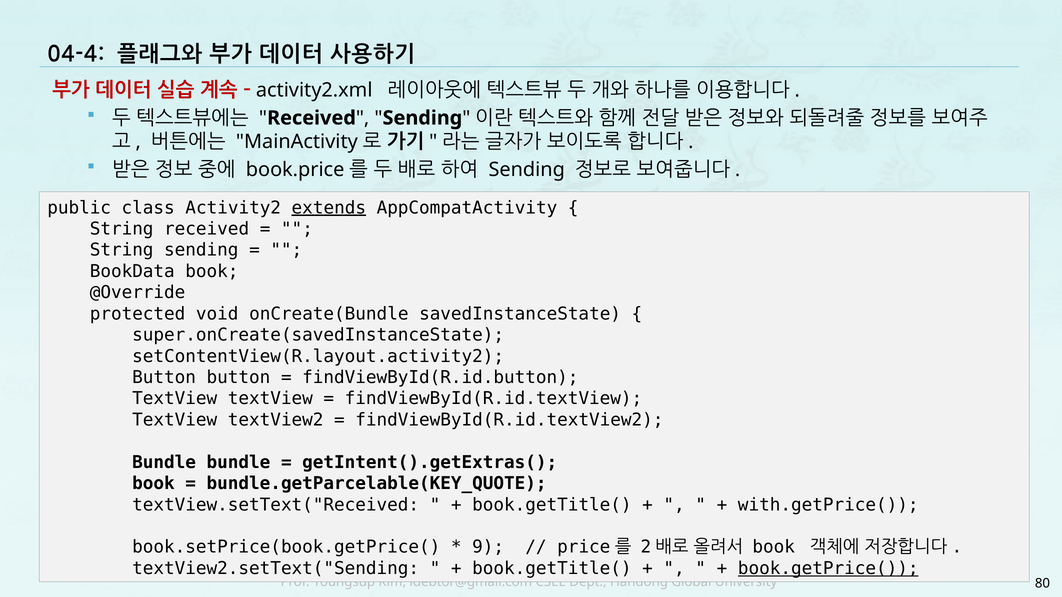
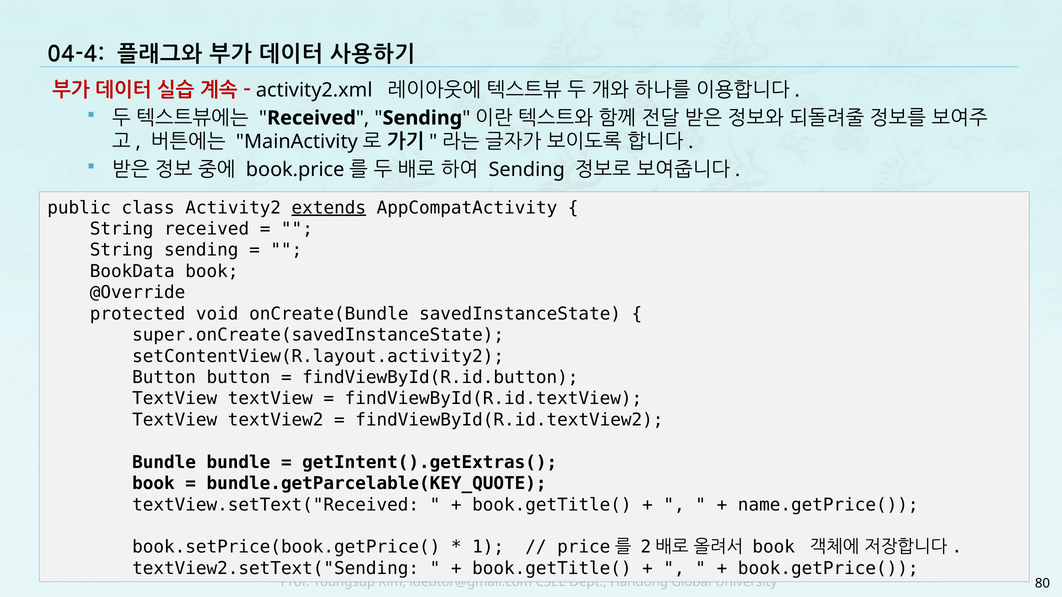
with.getPrice(: with.getPrice( -> name.getPrice( (828, 505)
9: 9 -> 1 (488, 547)
book.getPrice( underline: present -> none (828, 569)
